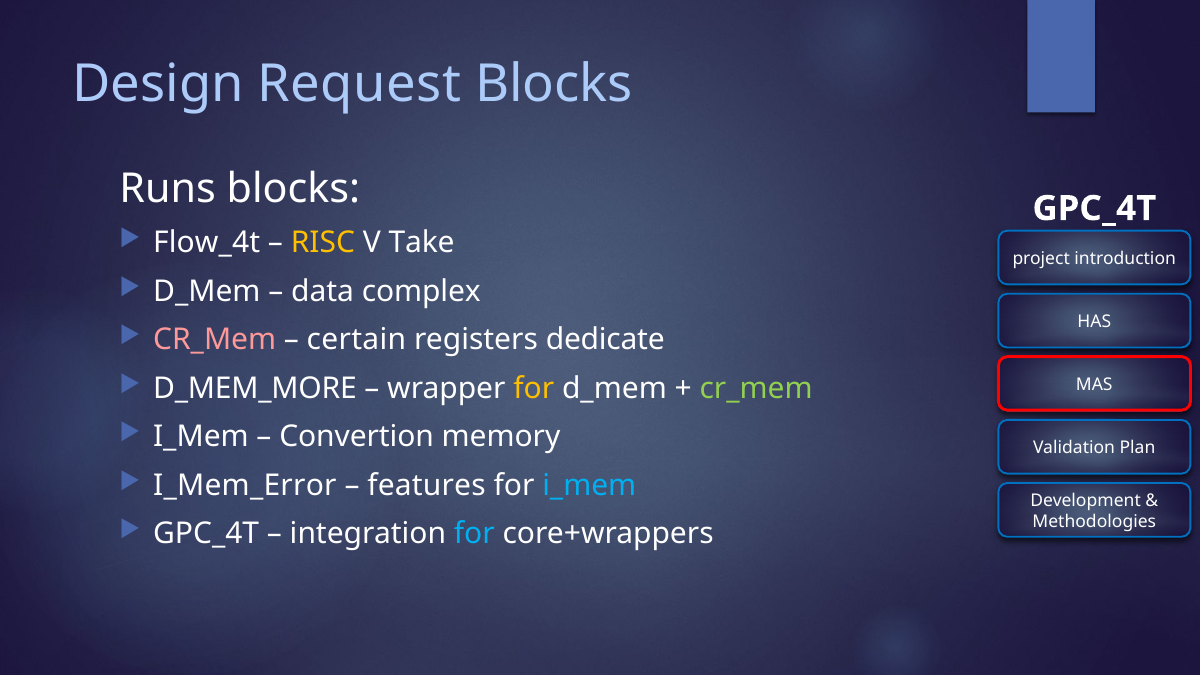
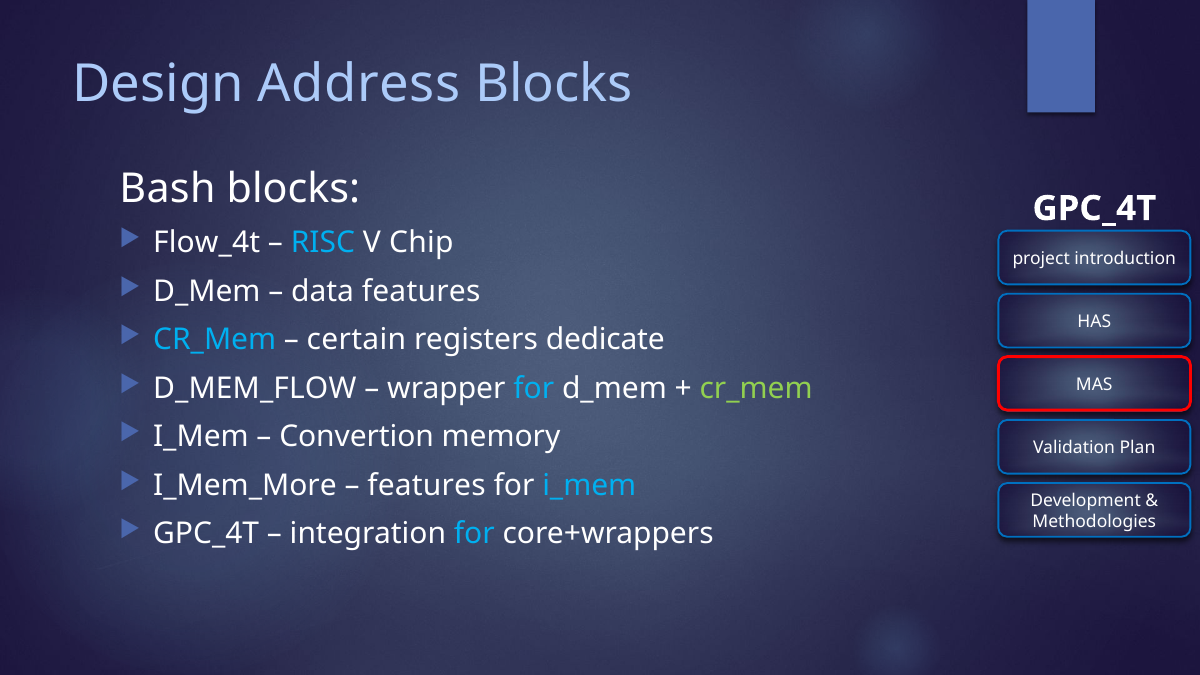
Request: Request -> Address (359, 84)
Runs: Runs -> Bash (167, 188)
RISC colour: yellow -> light blue (323, 243)
Take: Take -> Chip (421, 243)
data complex: complex -> features (421, 291)
CR_Mem colour: pink -> light blue (215, 340)
D_MEM_MORE: D_MEM_MORE -> D_MEM_FLOW (255, 388)
for colour: yellow -> light blue (534, 388)
I_Mem_Error: I_Mem_Error -> I_Mem_More (245, 485)
